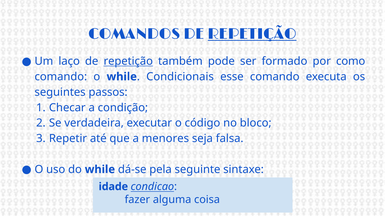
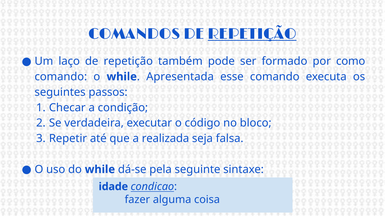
repetição underline: present -> none (128, 61)
Condicionais: Condicionais -> Apresentada (180, 77)
menores: menores -> realizada (165, 139)
